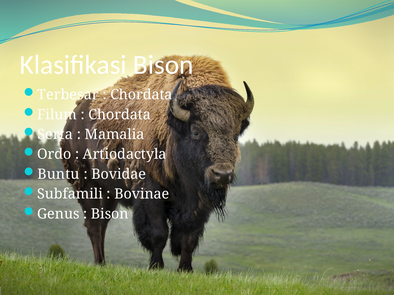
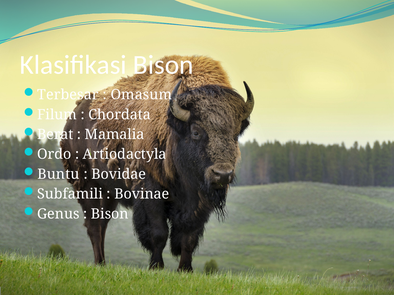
Chordata: Chordata -> Omasum (141, 95)
Serta: Serta -> Berat (55, 135)
